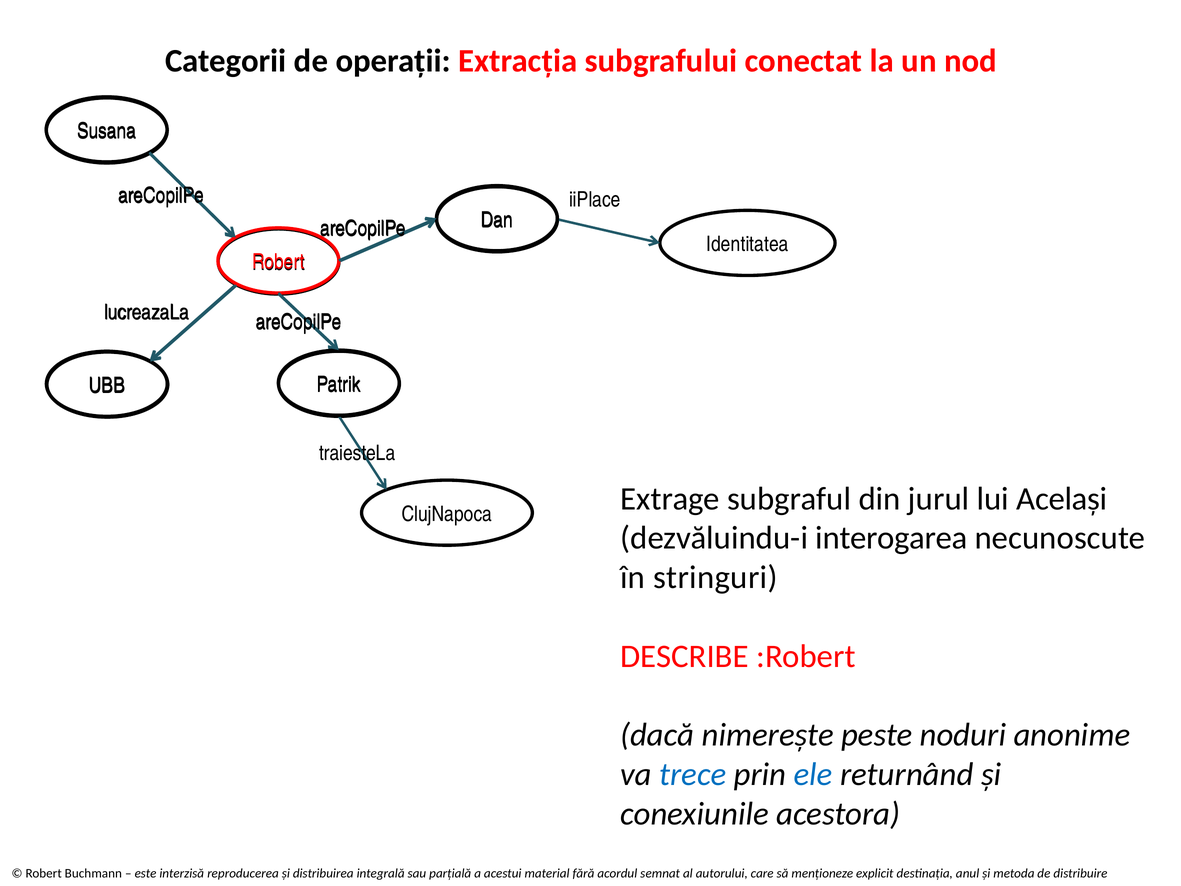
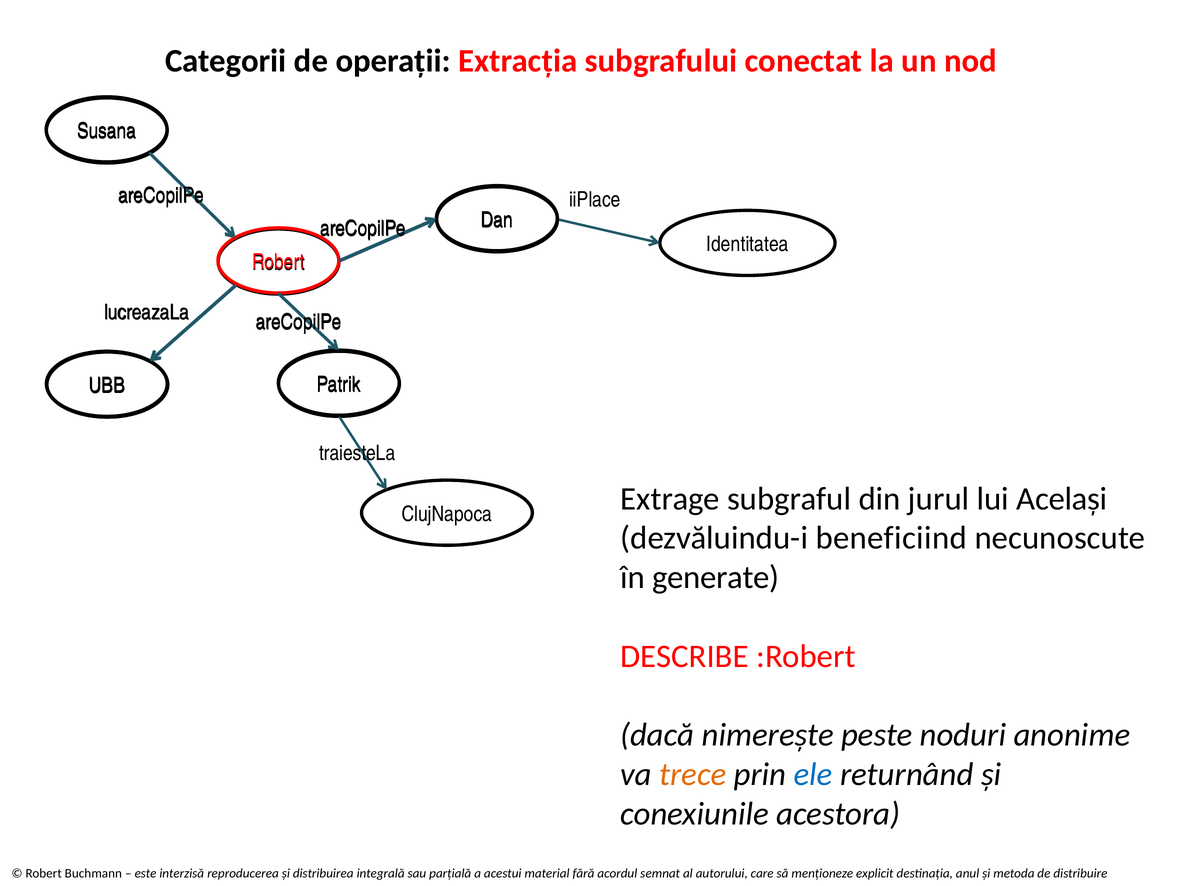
interogarea: interogarea -> beneficiind (891, 538)
stringuri: stringuri -> generate (716, 577)
trece colour: blue -> orange (693, 774)
